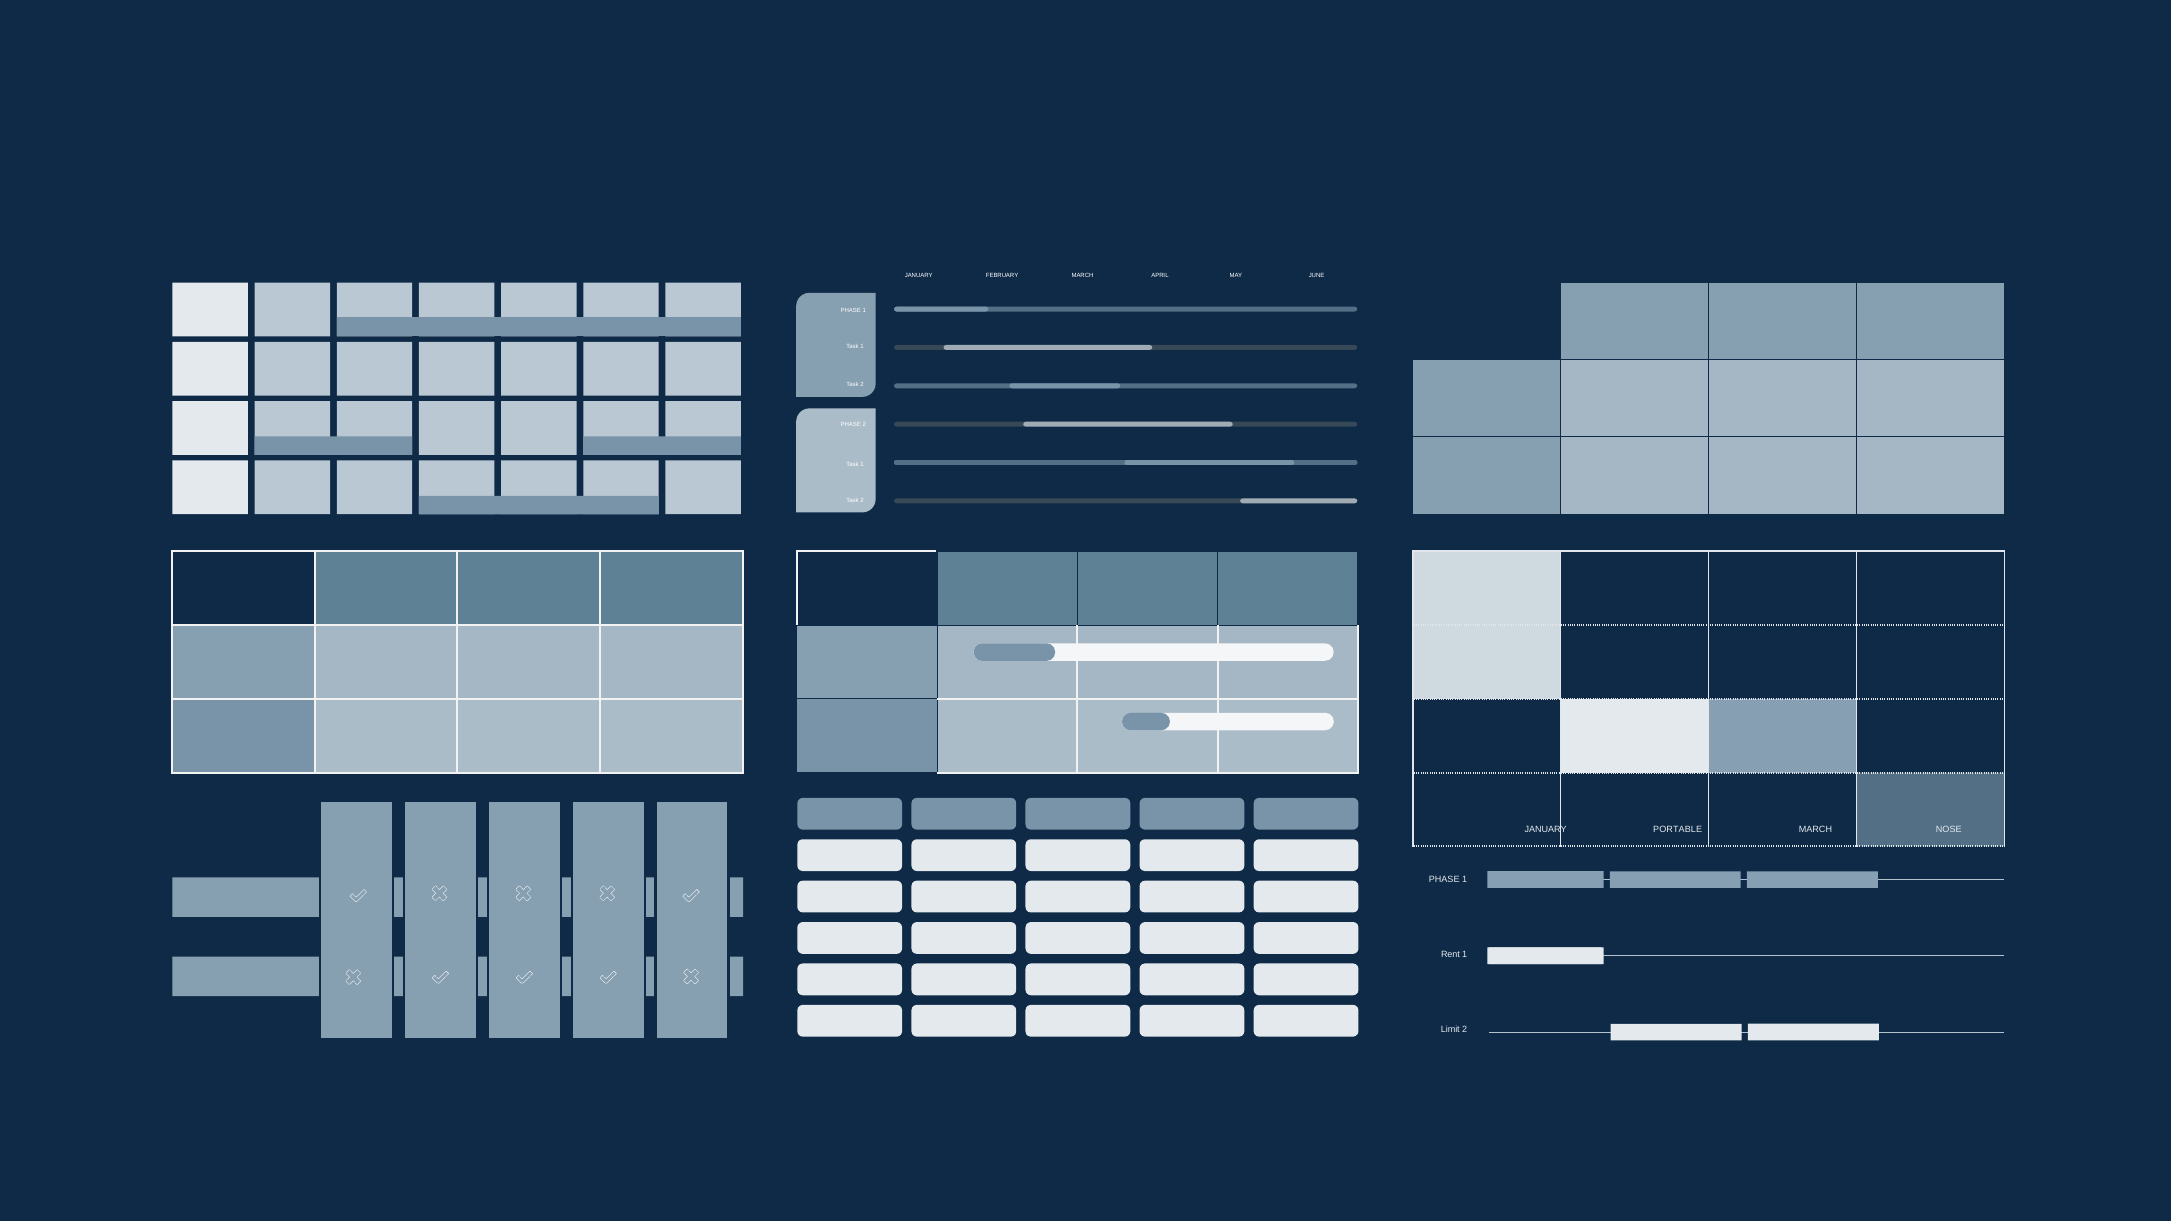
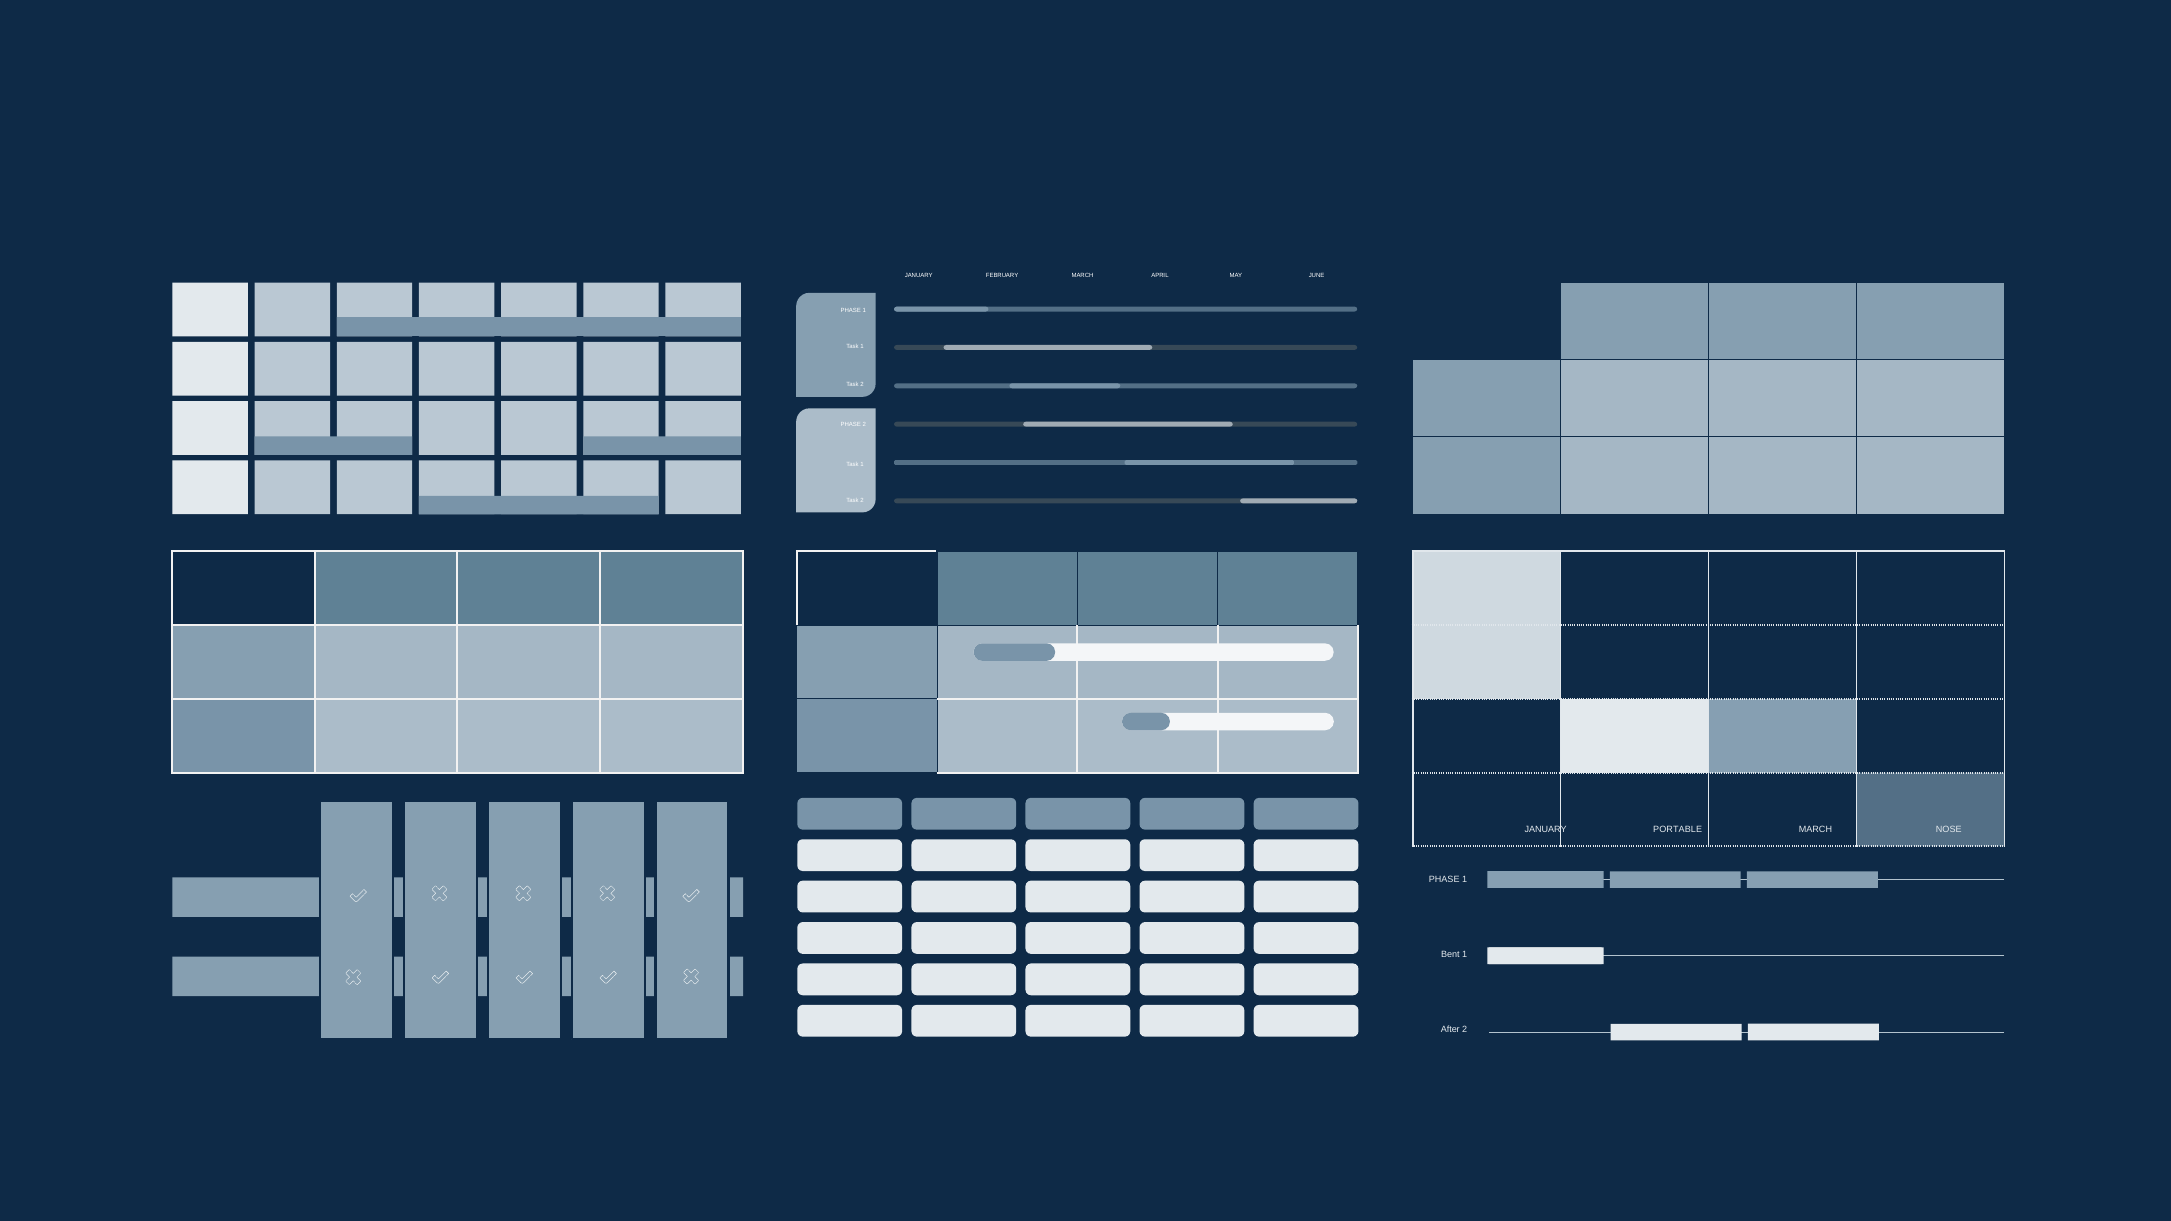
Rent: Rent -> Bent (1450, 955)
Limit: Limit -> After (1450, 1030)
